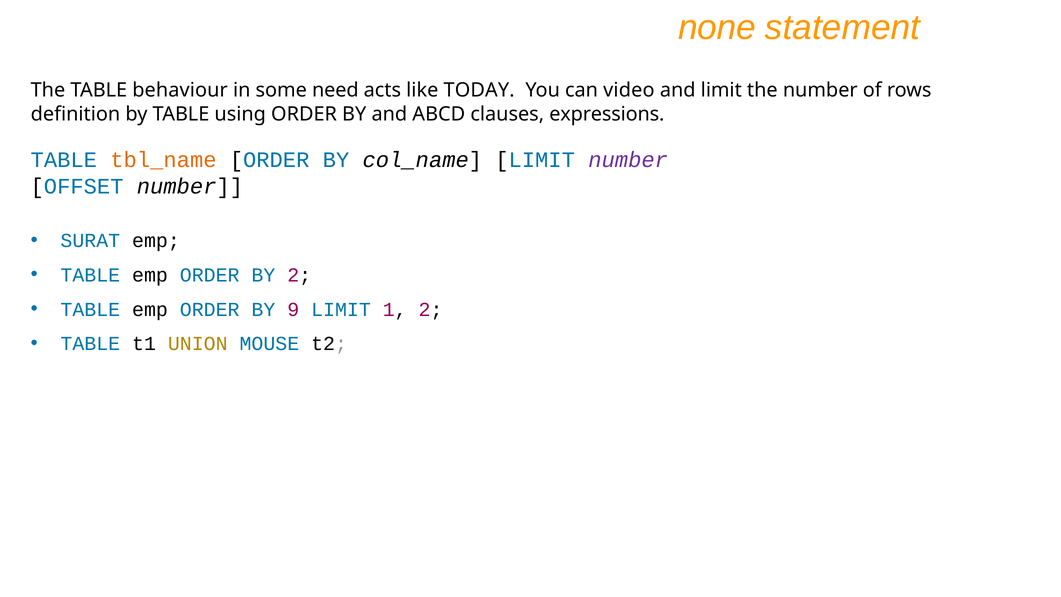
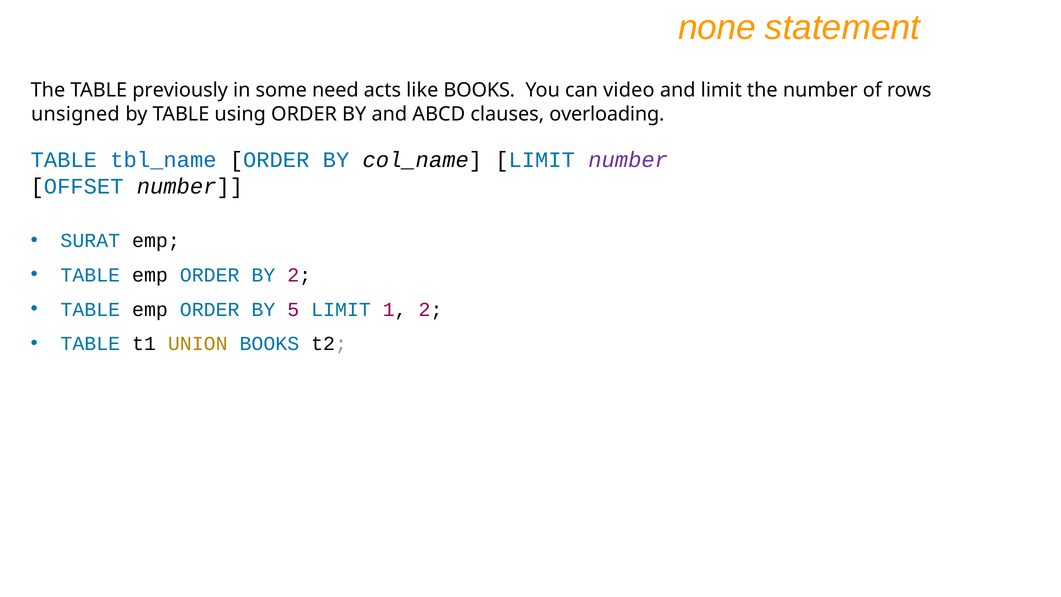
behaviour: behaviour -> previously (180, 90)
like TODAY: TODAY -> BOOKS (479, 90)
definition: definition -> unsigned (75, 114)
expressions: expressions -> overloading (607, 114)
tbl_name colour: orange -> blue (163, 160)
9: 9 -> 5 (293, 309)
UNION MOUSE: MOUSE -> BOOKS (269, 344)
